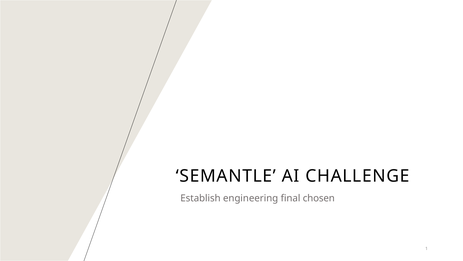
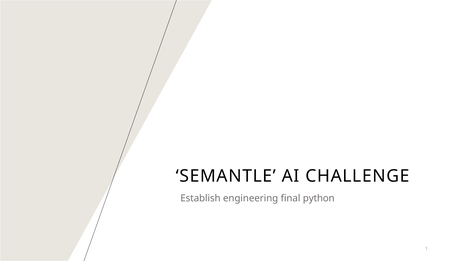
chosen: chosen -> python (319, 198)
